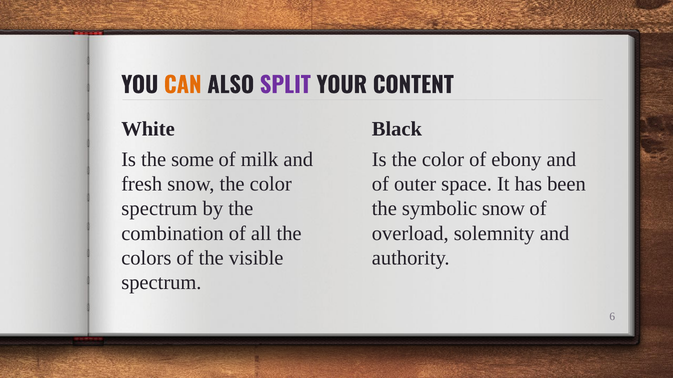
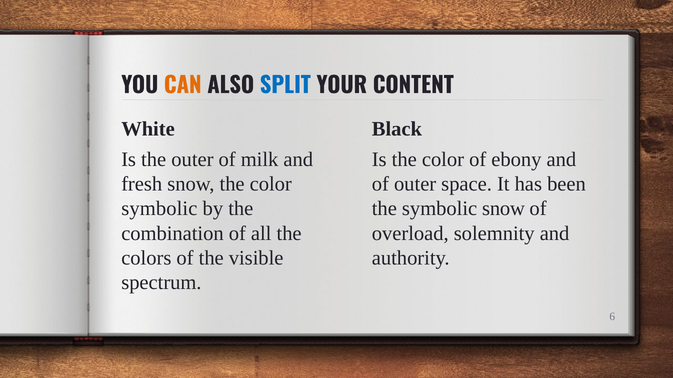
SPLIT colour: purple -> blue (285, 86)
the some: some -> outer (192, 160)
spectrum: spectrum -> symbolic (159, 209)
